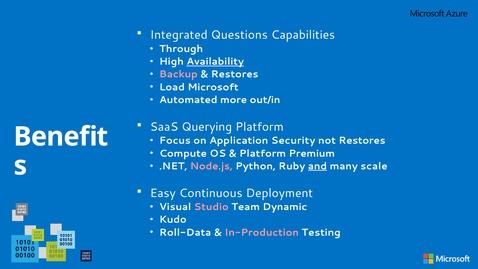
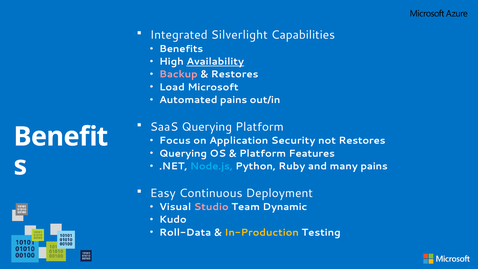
Questions: Questions -> Silverlight (239, 35)
Through: Through -> Benefits (181, 49)
Automated more: more -> pains (234, 100)
Compute: Compute -> Querying (183, 153)
Premium: Premium -> Features (312, 153)
Node.js colour: pink -> light blue (211, 166)
and underline: present -> none (317, 166)
many scale: scale -> pains (374, 166)
In-Production colour: pink -> yellow (262, 232)
